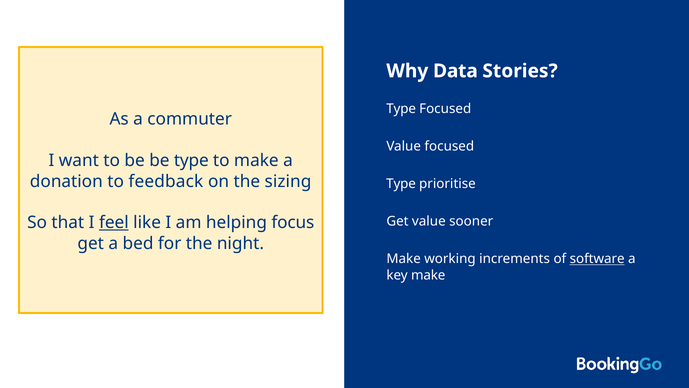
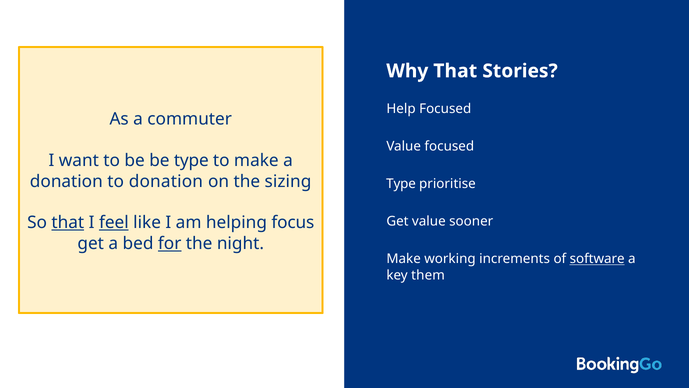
Why Data: Data -> That (455, 71)
Type: Type -> Help (401, 109)
to feedback: feedback -> donation (166, 181)
that underline: none -> present (68, 222)
for underline: none -> present (170, 243)
key make: make -> them (428, 275)
